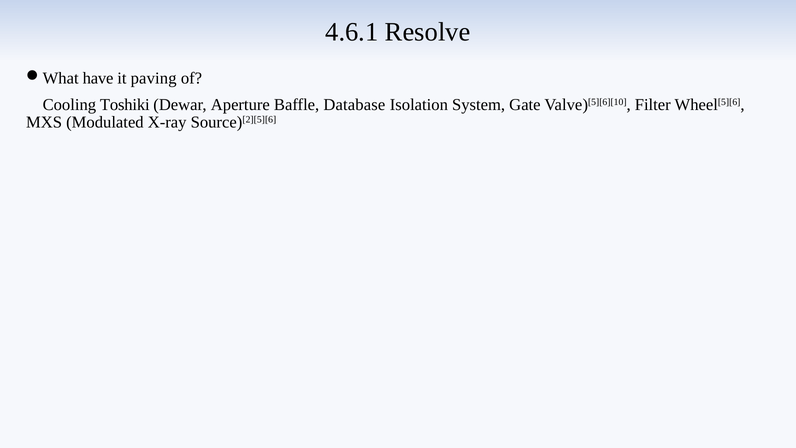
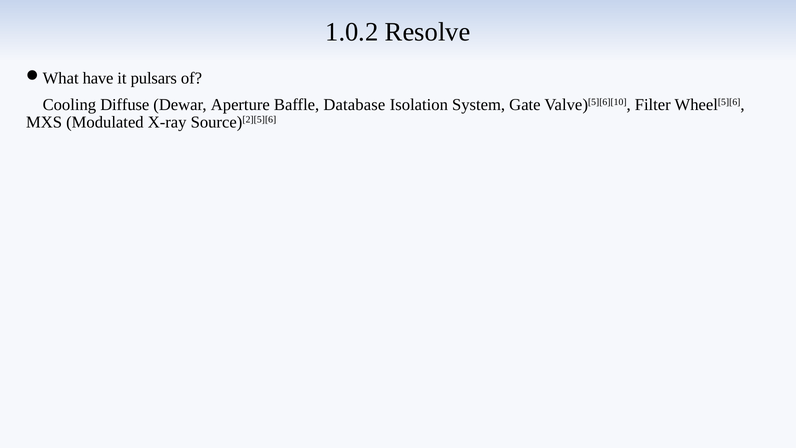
4.6.1: 4.6.1 -> 1.0.2 (352, 32)
paving: paving -> pulsars (154, 78)
Toshiki: Toshiki -> Diffuse (125, 105)
